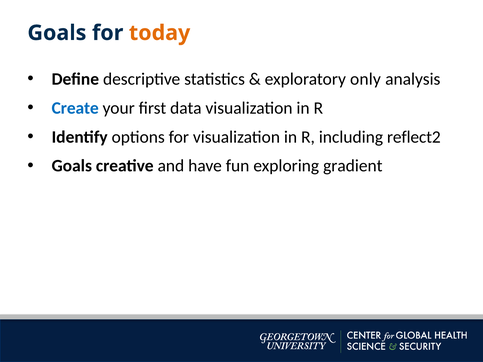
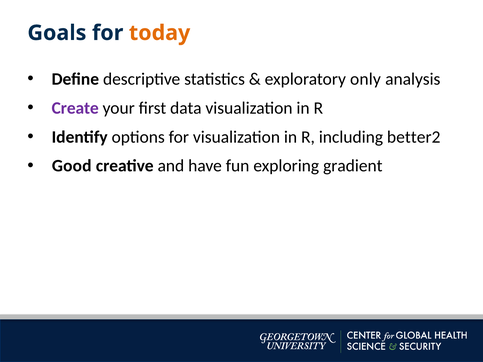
Create colour: blue -> purple (75, 108)
reflect2: reflect2 -> better2 (414, 137)
Goals: Goals -> Good (72, 166)
